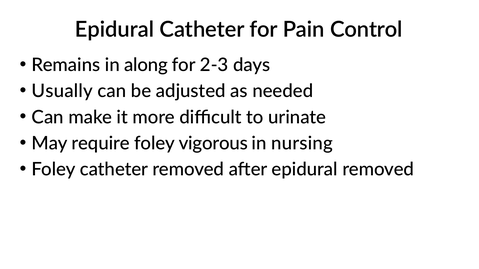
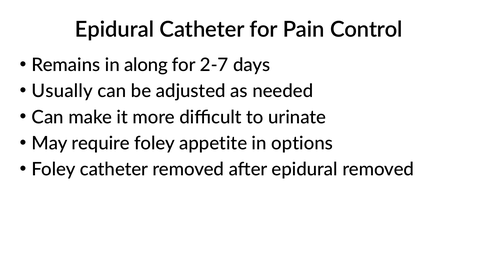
2-3: 2-3 -> 2-7 (214, 65)
vigorous: vigorous -> appetite (213, 143)
nursing: nursing -> options (302, 143)
